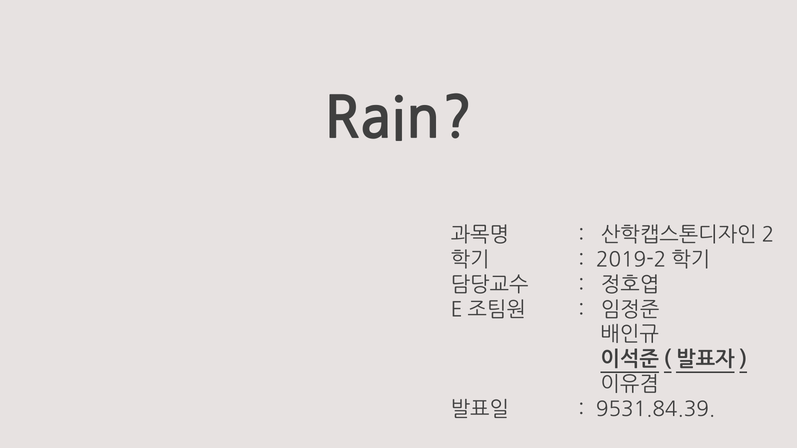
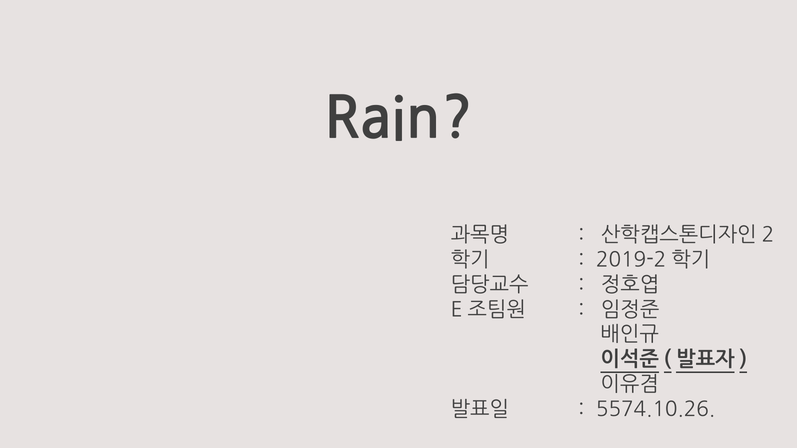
9531.84.39: 9531.84.39 -> 5574.10.26 (656, 409)
